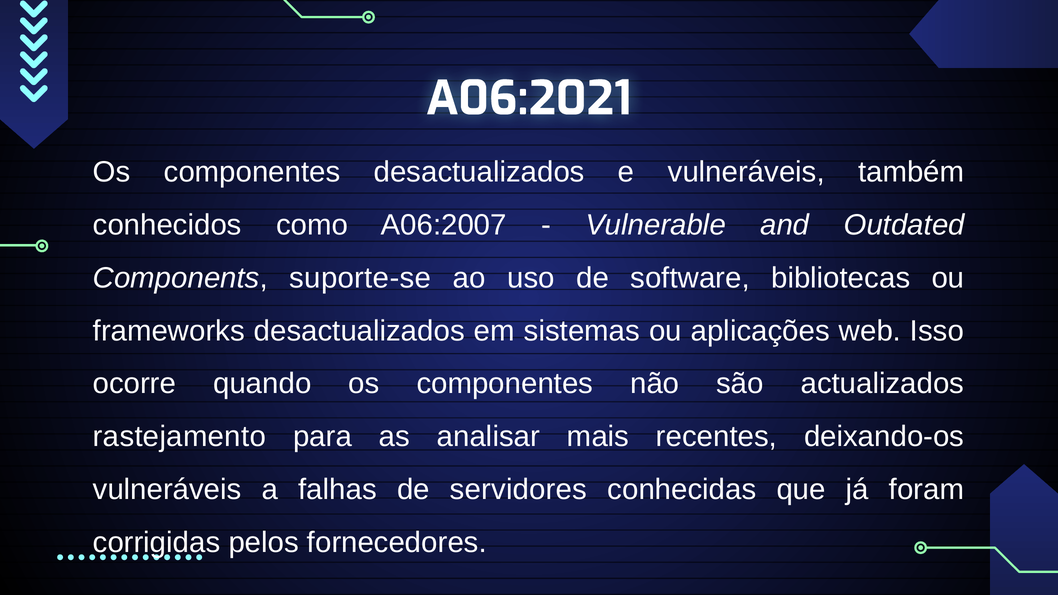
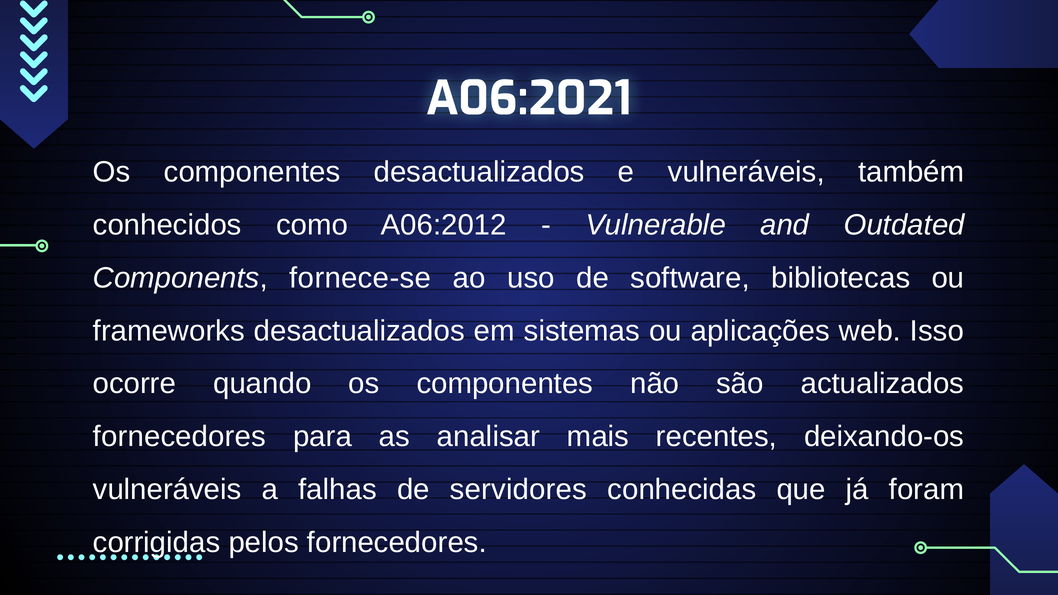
A06:2007: A06:2007 -> A06:2012 (444, 225)
suporte-se: suporte-se -> fornece-se (360, 278)
rastejamento: rastejamento -> fornecedores (179, 437)
